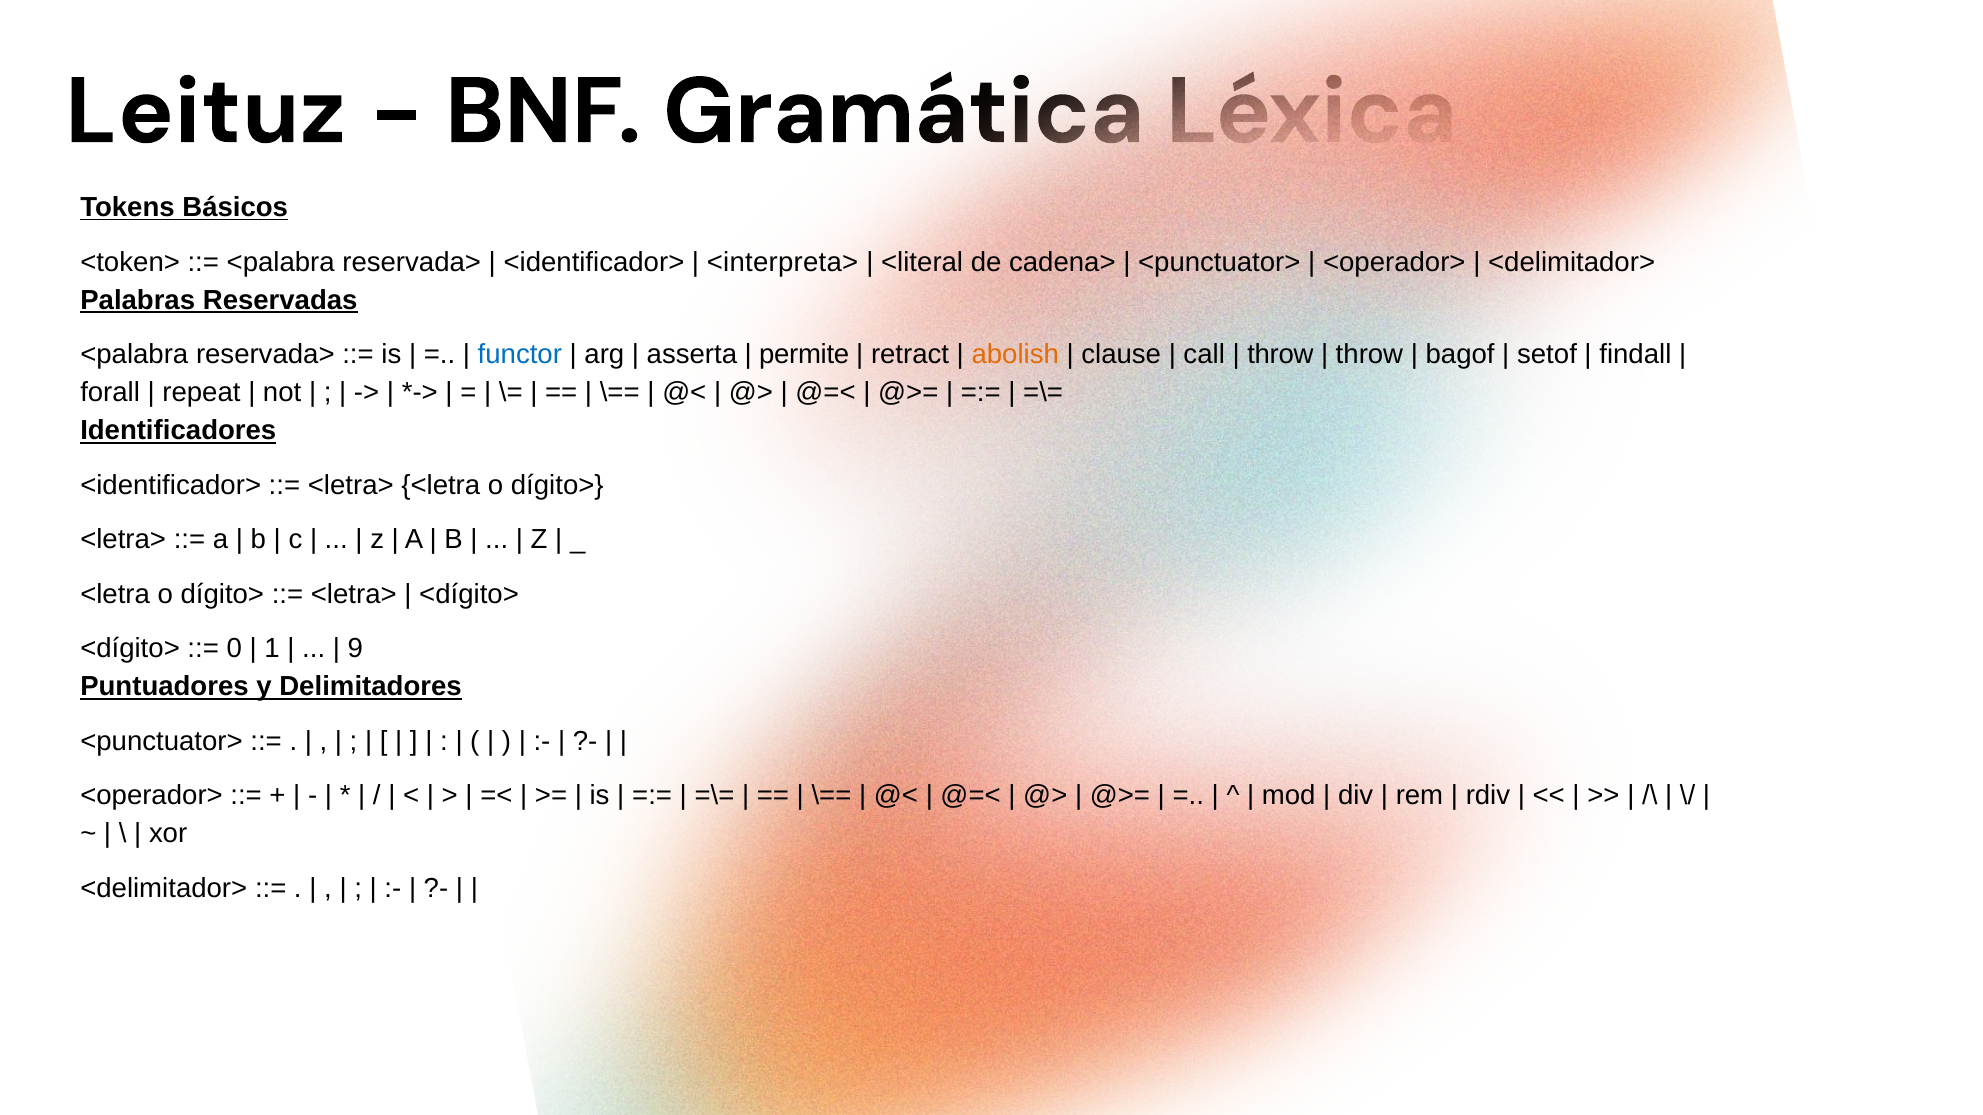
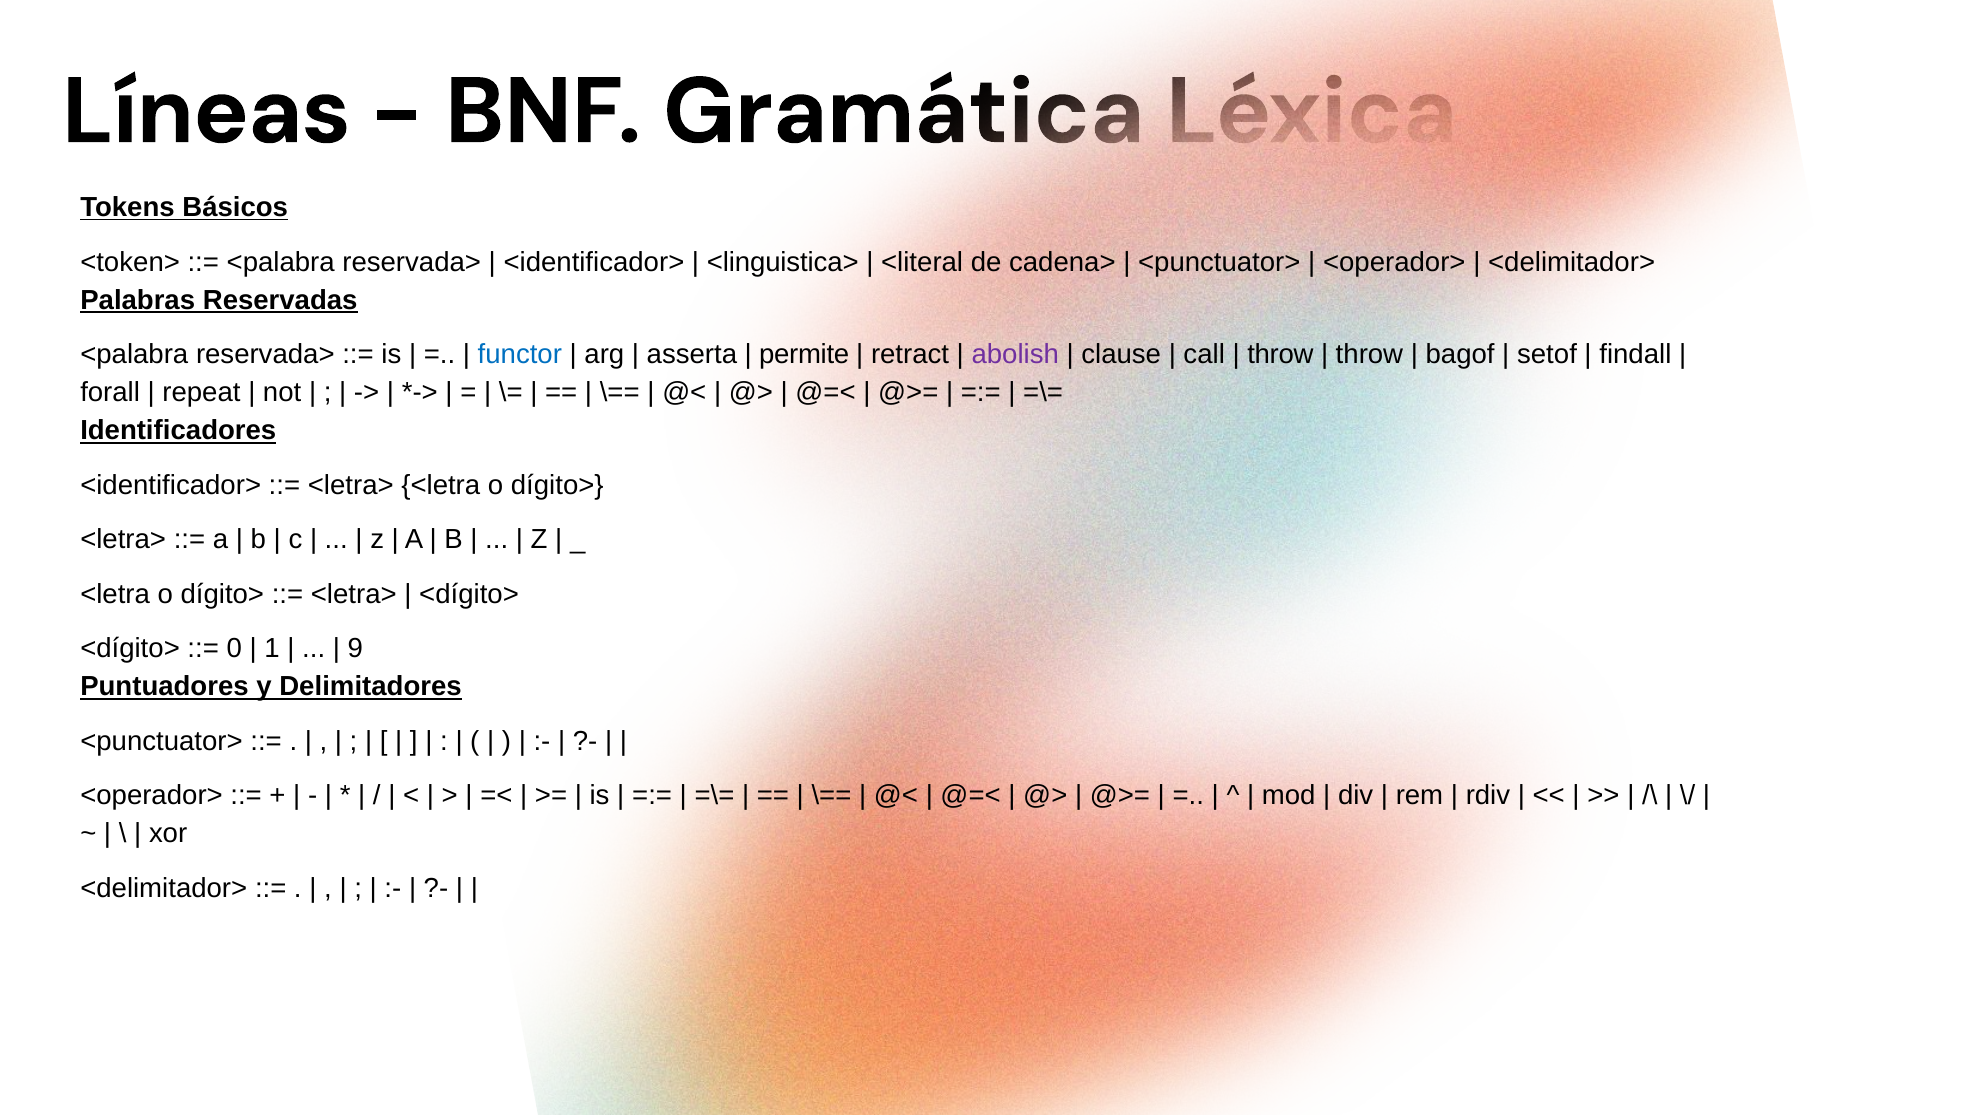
Leituz: Leituz -> Líneas (206, 112)
<interpreta>: <interpreta> -> <linguistica> (783, 262)
abolish colour: orange -> purple (1015, 355)
